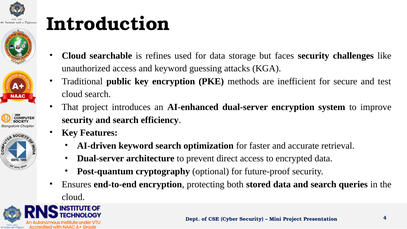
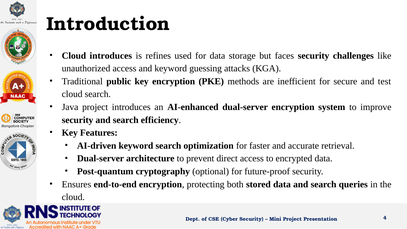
Cloud searchable: searchable -> introduces (111, 56)
That: That -> Java (70, 107)
